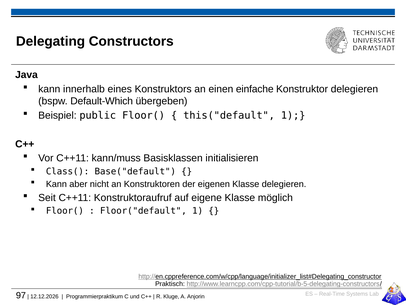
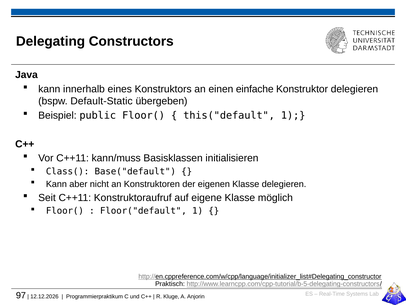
Default-Which: Default-Which -> Default-Static (102, 101)
